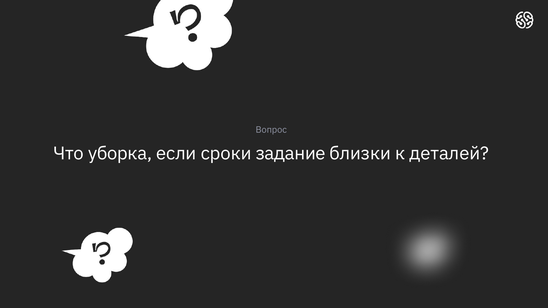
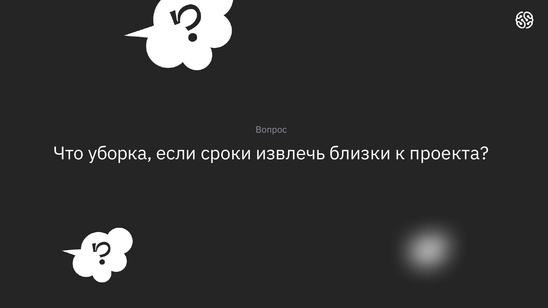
задание: задание -> извлечь (291, 154)
деталей: деталей -> проекта (449, 154)
